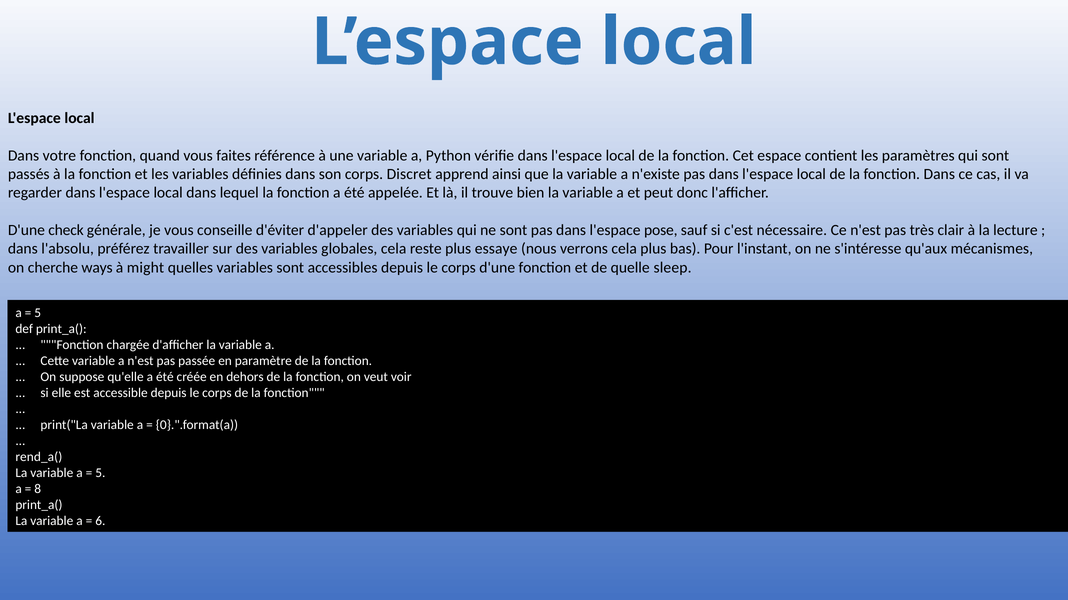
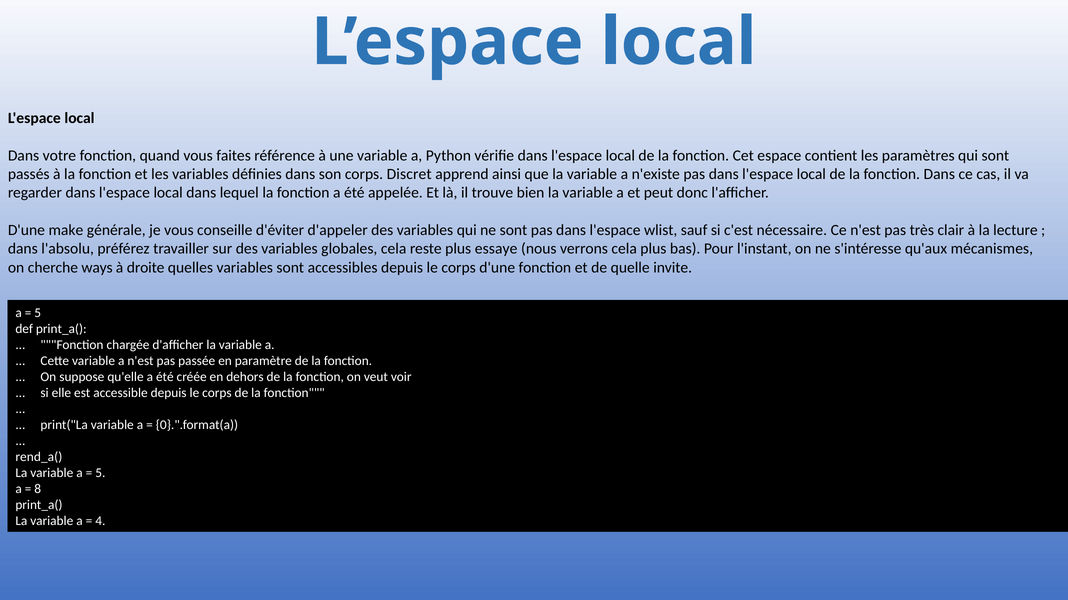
check: check -> make (66, 230)
pose: pose -> wlist (661, 230)
might: might -> droite (146, 268)
sleep: sleep -> invite (673, 268)
6: 6 -> 4 (100, 521)
